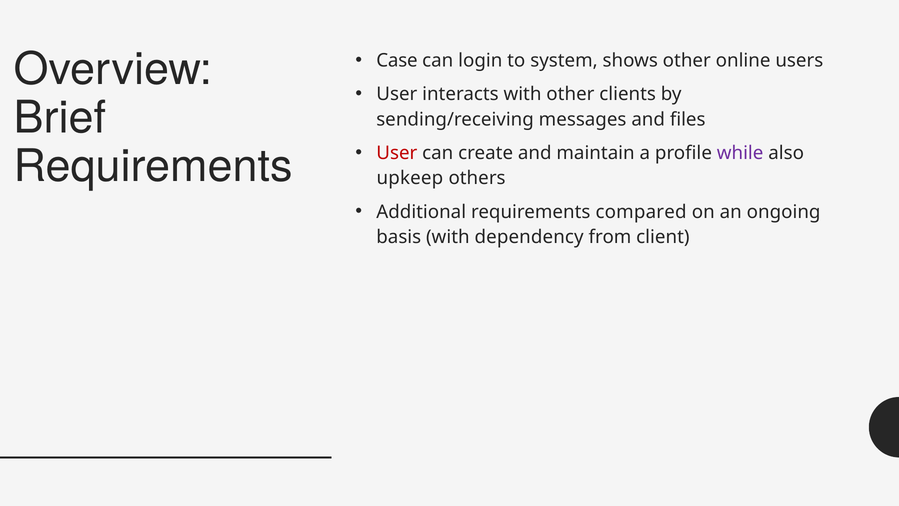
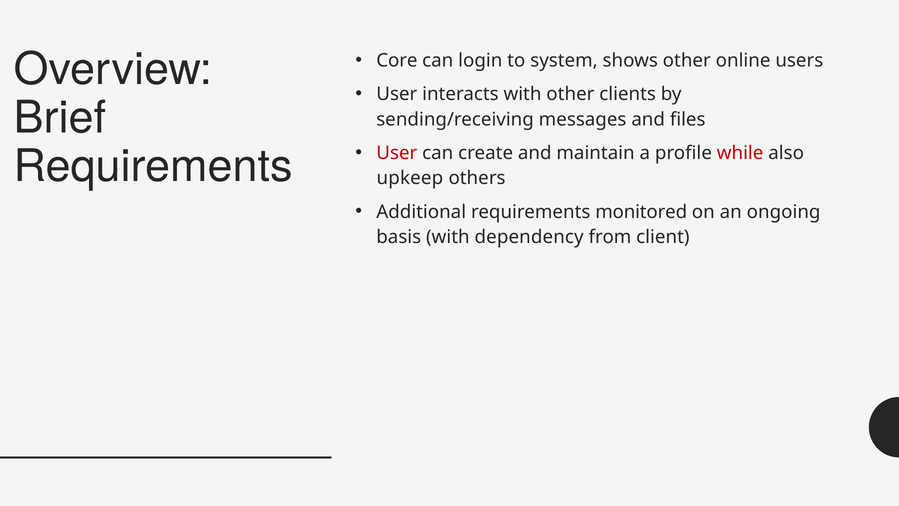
Case: Case -> Core (397, 61)
while colour: purple -> red (740, 153)
compared: compared -> monitored (641, 212)
